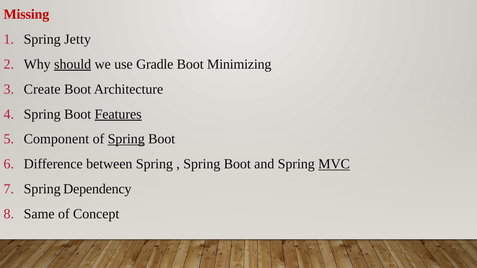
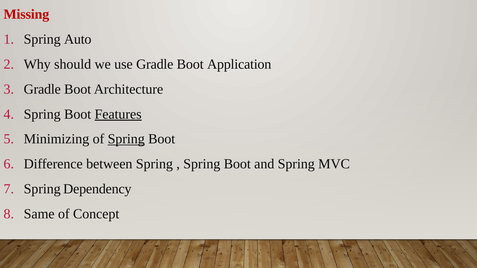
Jetty: Jetty -> Auto (78, 39)
should underline: present -> none (73, 64)
Minimizing: Minimizing -> Application (239, 64)
Create: Create -> Gradle (42, 89)
Component: Component -> Minimizing (56, 139)
MVC underline: present -> none (334, 164)
